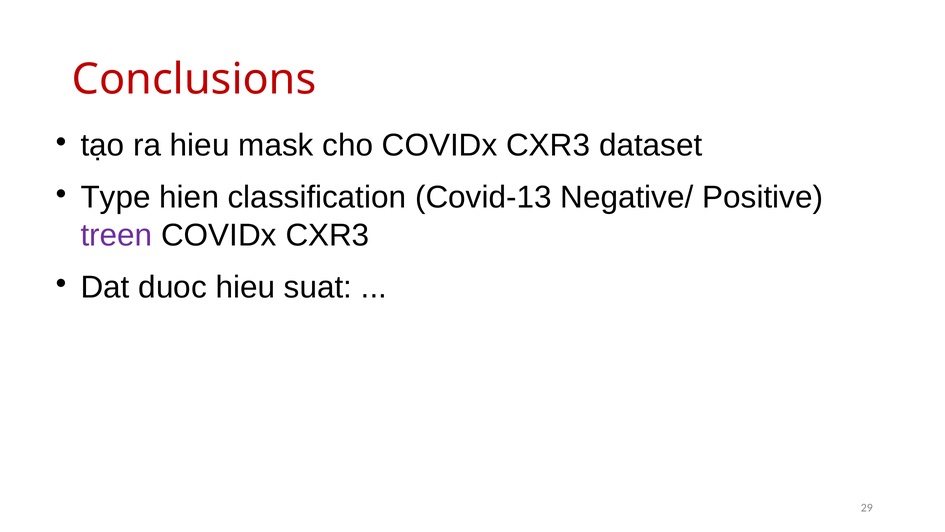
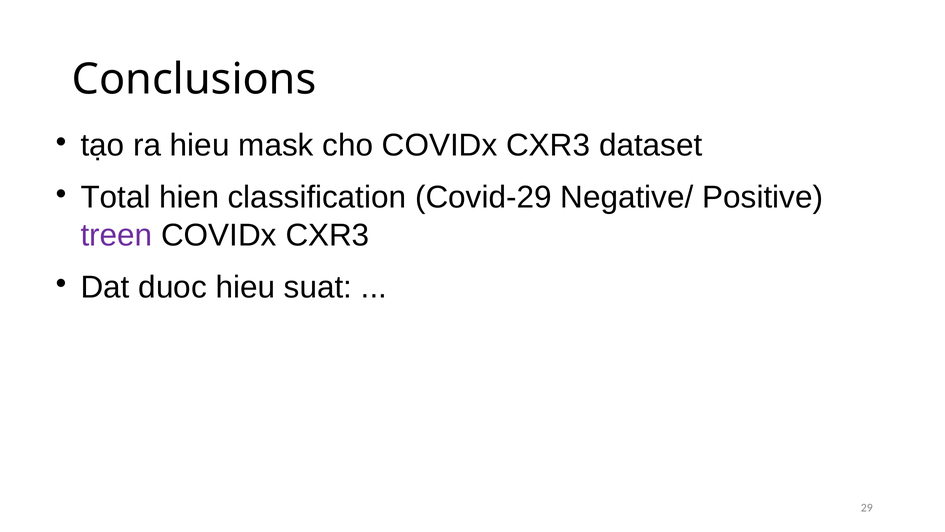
Conclusions colour: red -> black (194, 79)
Type: Type -> Total (116, 197)
Covid-13: Covid-13 -> Covid-29 (483, 197)
